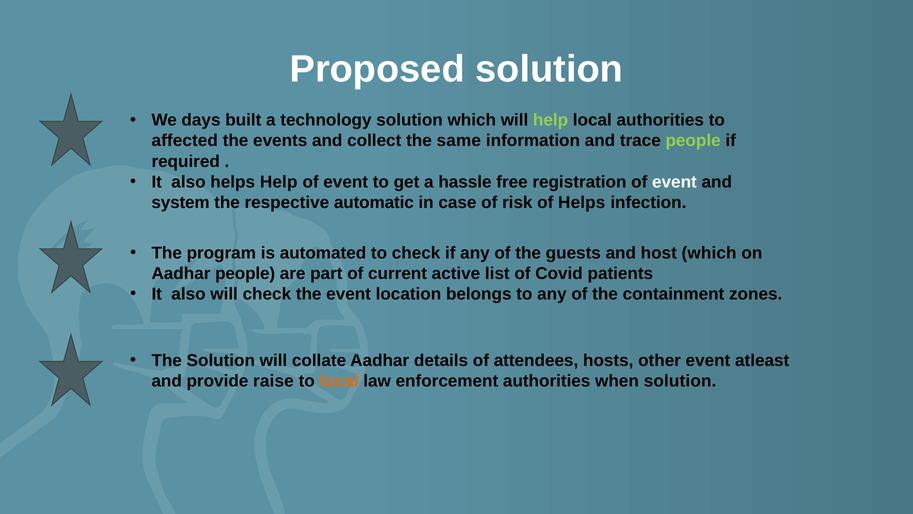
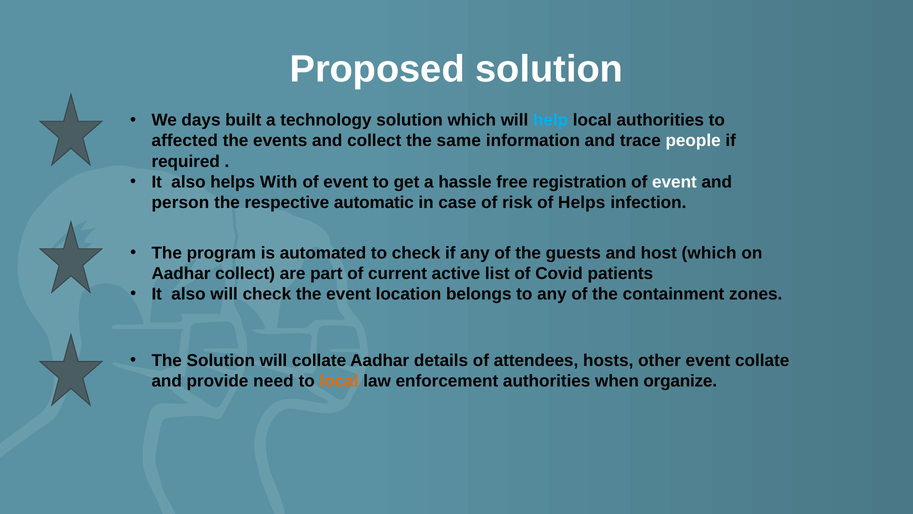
help colour: light green -> light blue (551, 120)
people colour: light green -> white (693, 141)
helps Help: Help -> With (279, 182)
system: system -> person (180, 202)
Aadhar people: people -> collect (245, 273)
event atleast: atleast -> collate (762, 360)
raise: raise -> need (273, 381)
when solution: solution -> organize (680, 381)
